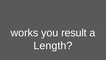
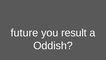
works: works -> future (24, 33)
Length: Length -> Oddish (53, 45)
